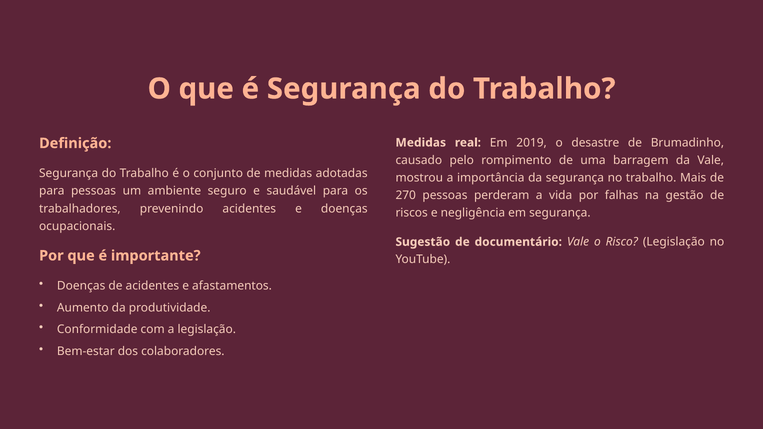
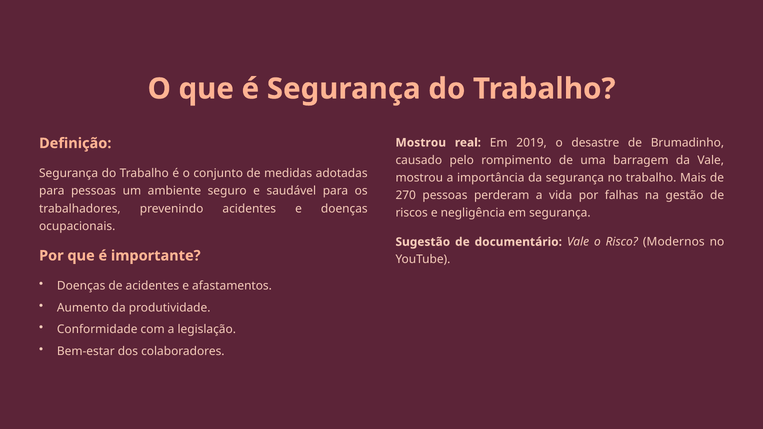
Medidas: Medidas -> Mostrou (421, 143)
Risco Legislação: Legislação -> Modernos (674, 242)
